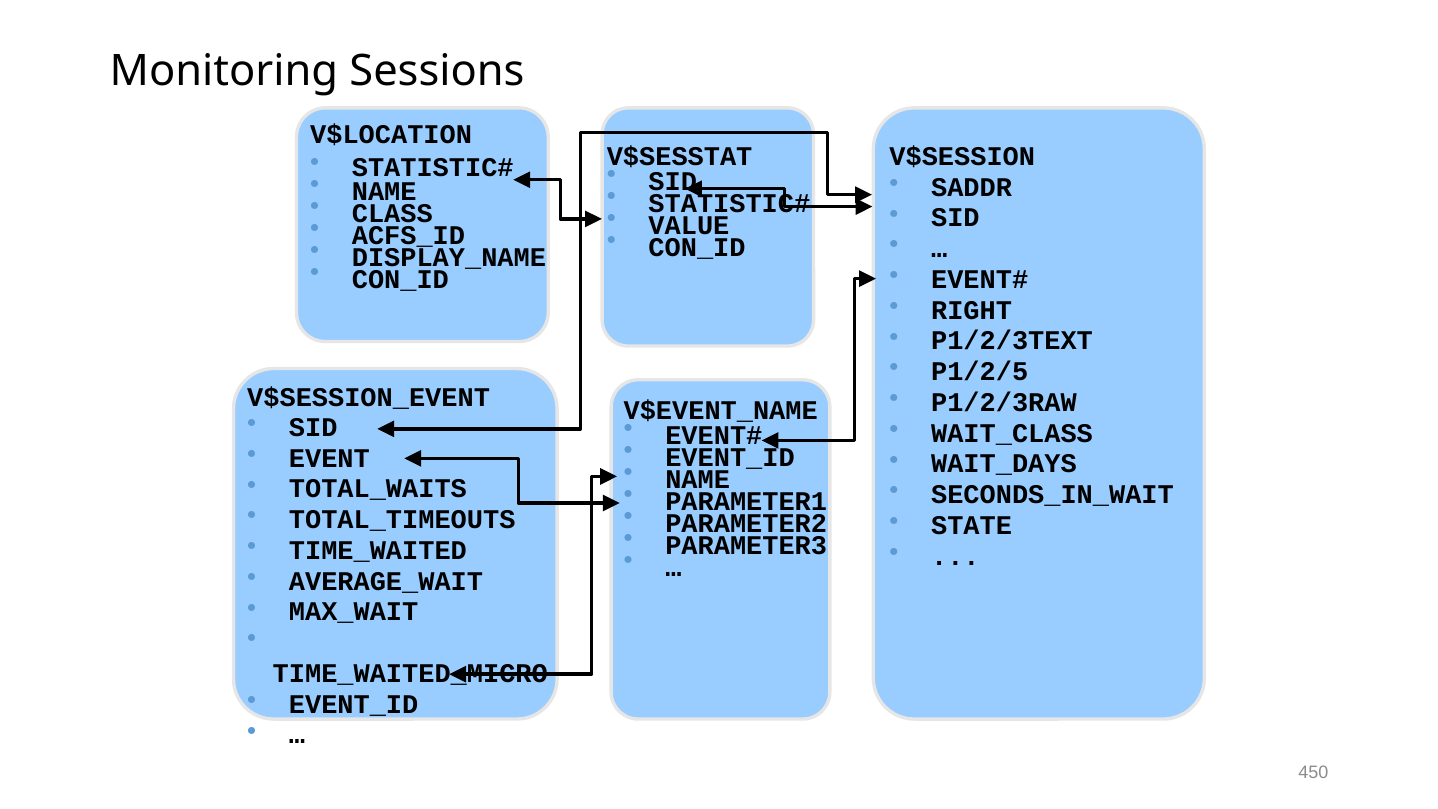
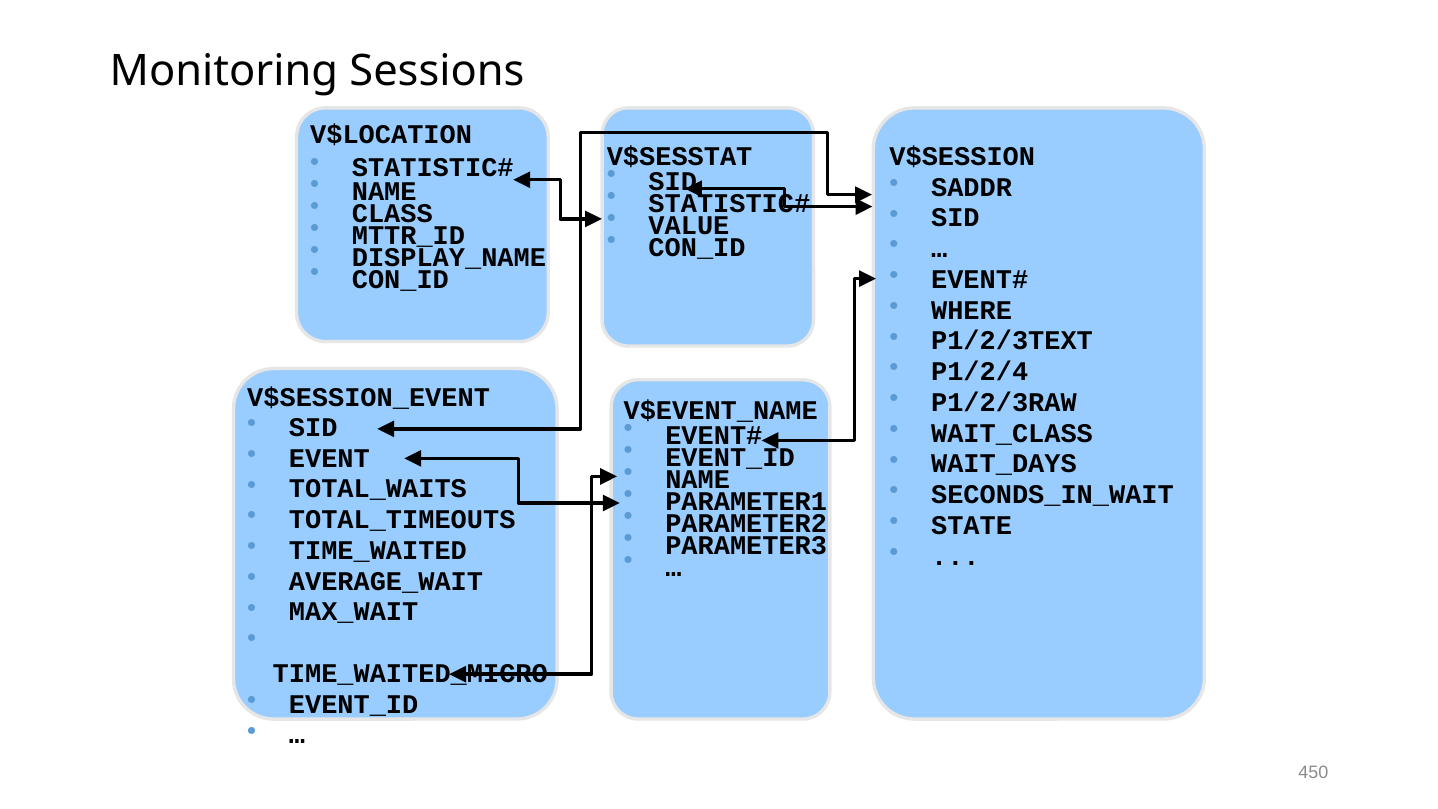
ACFS_ID: ACFS_ID -> MTTR_ID (408, 236)
RIGHT: RIGHT -> WHERE (972, 310)
P1/2/5: P1/2/5 -> P1/2/4 (980, 372)
